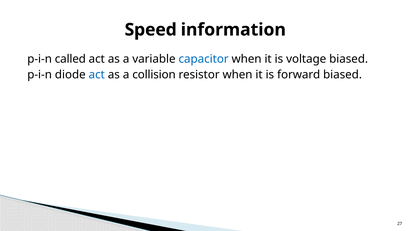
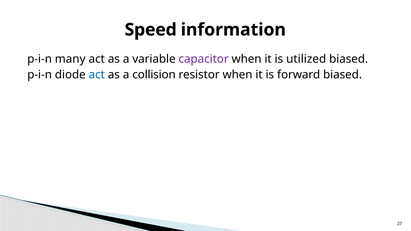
called: called -> many (70, 59)
capacitor colour: blue -> purple (204, 59)
voltage: voltage -> utilized (306, 59)
